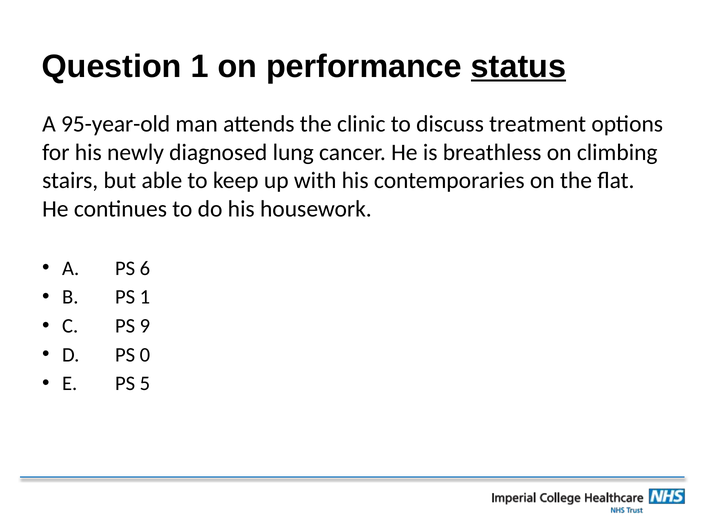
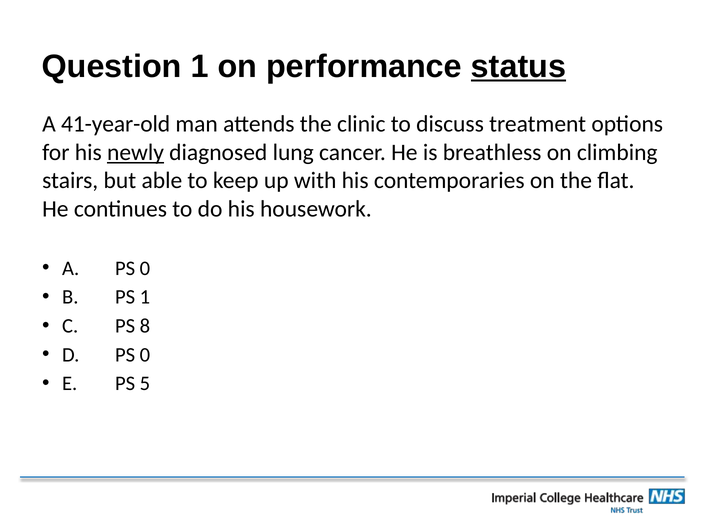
95-year-old: 95-year-old -> 41-year-old (116, 124)
newly underline: none -> present (135, 152)
A PS 6: 6 -> 0 (145, 268)
9: 9 -> 8 (145, 326)
